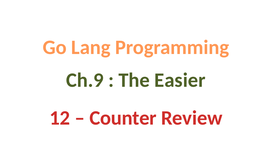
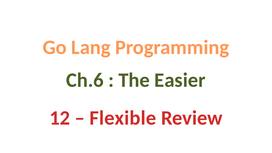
Ch.9: Ch.9 -> Ch.6 (85, 80)
Counter: Counter -> Flexible (123, 118)
